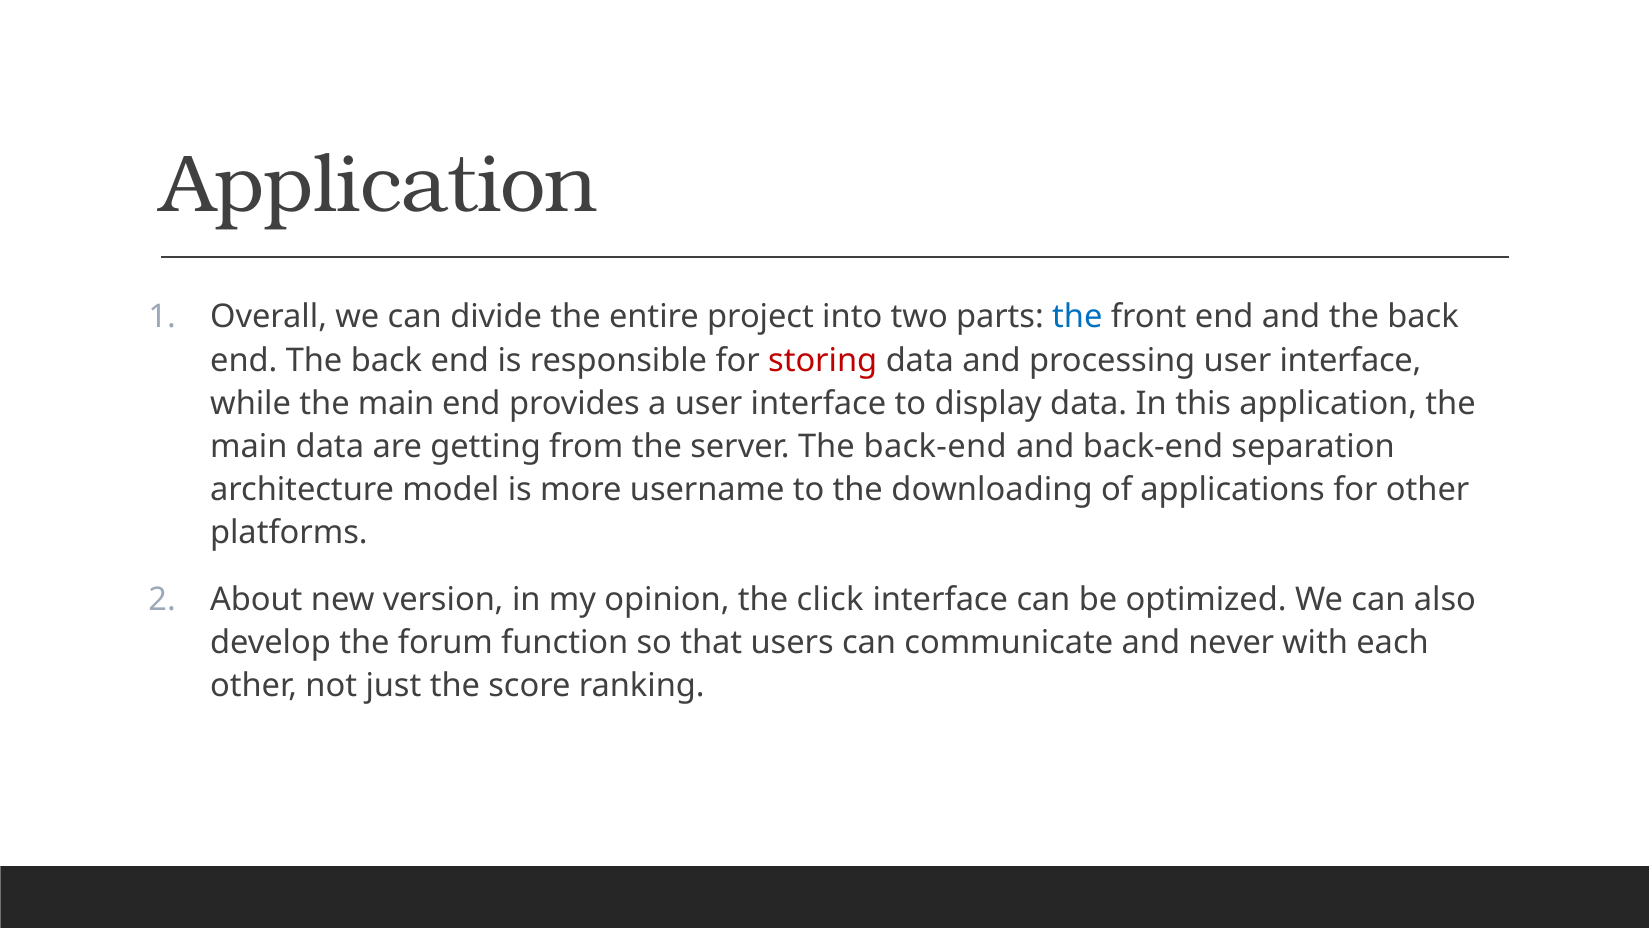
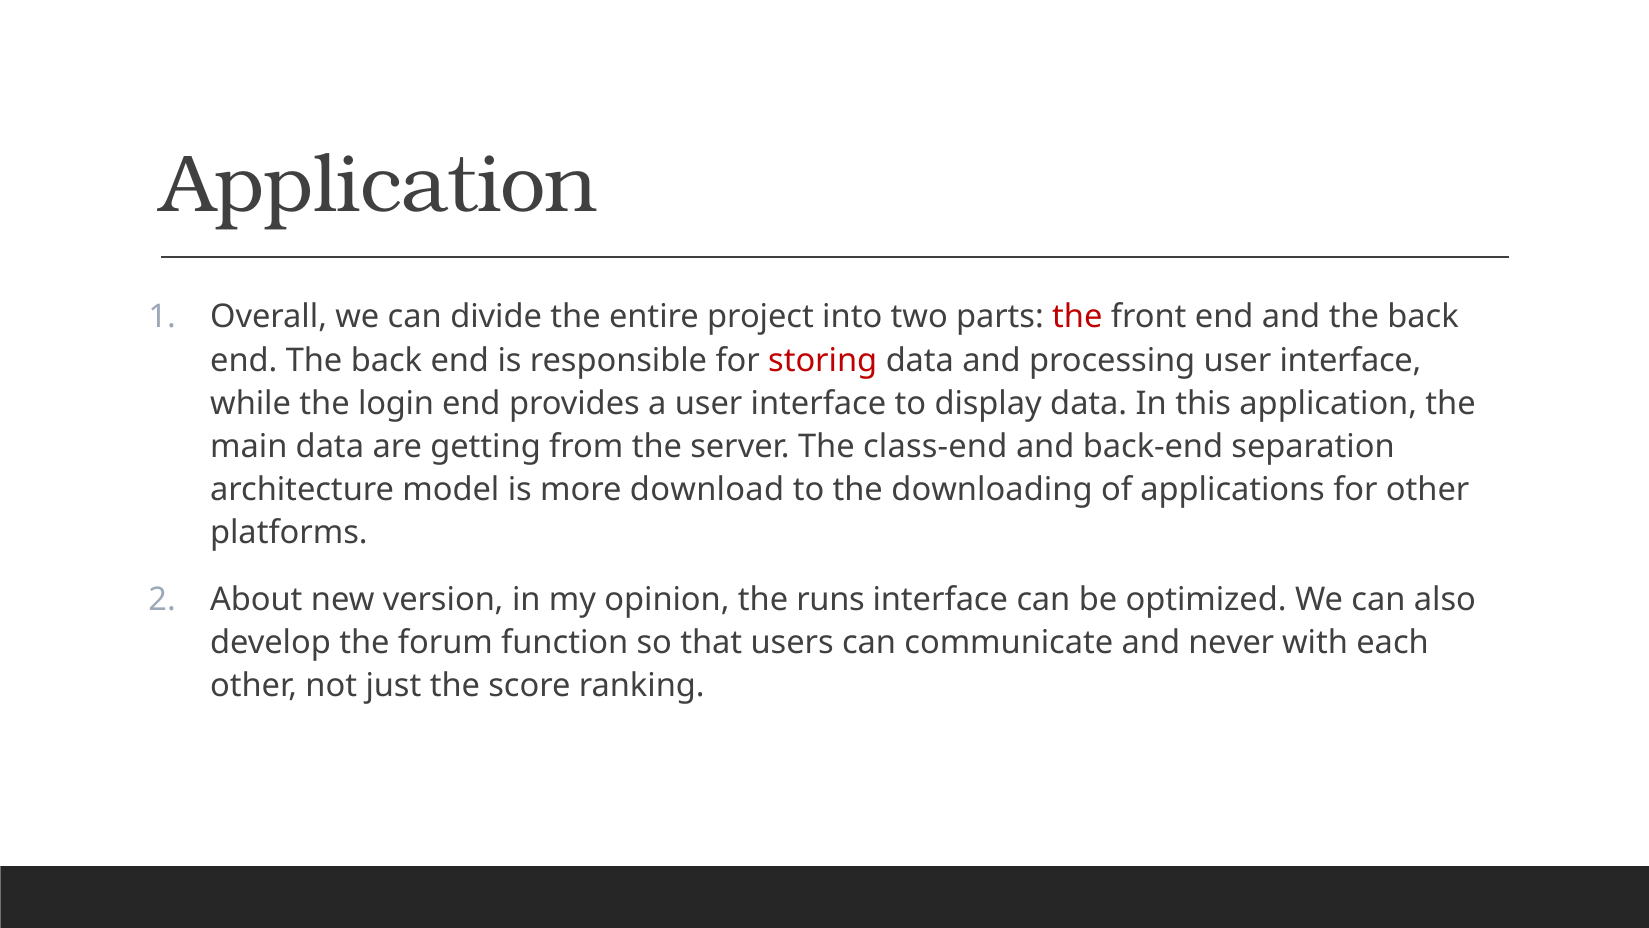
the colour: blue -> red (1077, 317)
while the main: main -> login (396, 403)
The back-end: back-end -> class-end (935, 446)
username: username -> download (707, 489)
click: click -> runs (831, 599)
